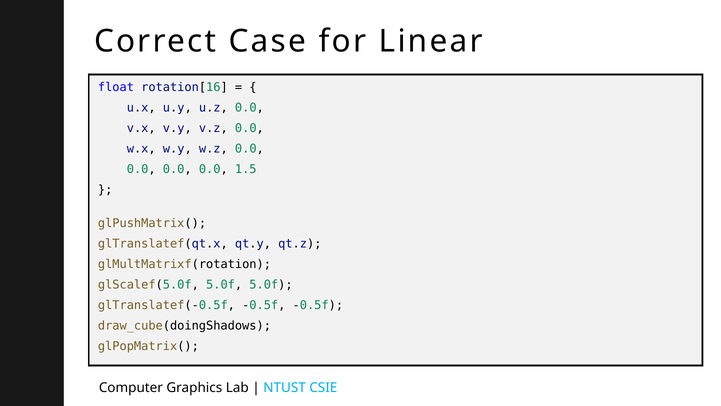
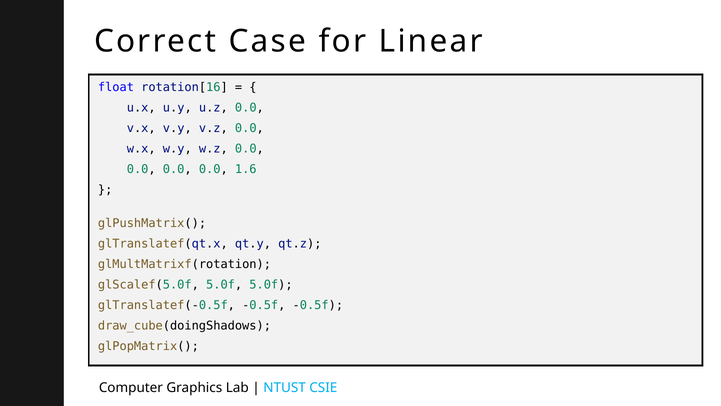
1.5: 1.5 -> 1.6 (246, 169)
